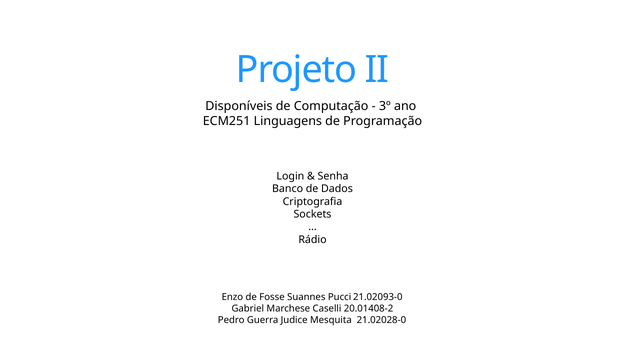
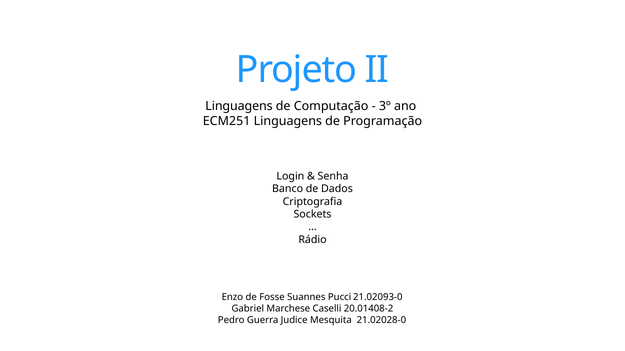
Disponíveis: Disponíveis -> Linguagens (239, 106)
